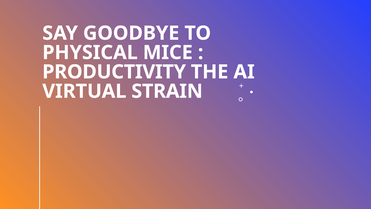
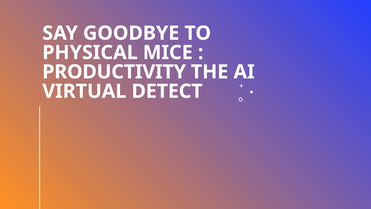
STRAIN: STRAIN -> DETECT (167, 91)
